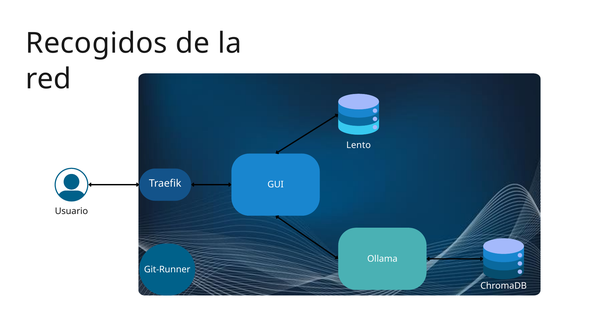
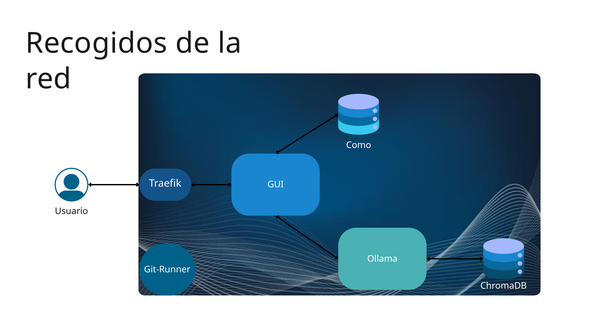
Lento: Lento -> Como (359, 145)
